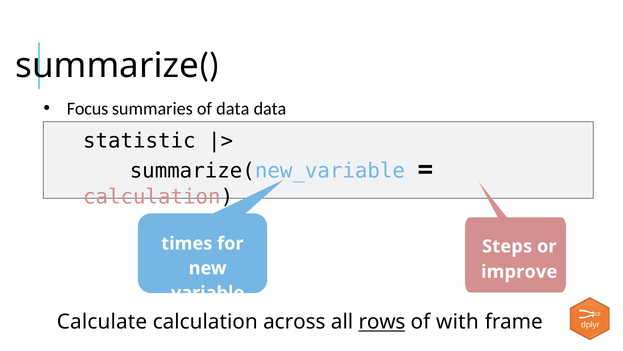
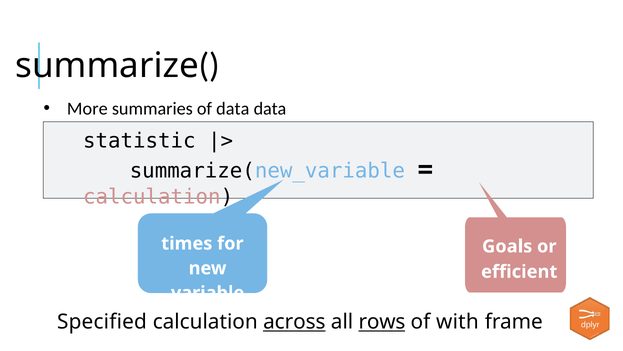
Focus: Focus -> More (87, 109)
Steps: Steps -> Goals (507, 246)
improve: improve -> efficient (519, 271)
Calculate: Calculate -> Specified (102, 321)
across underline: none -> present (294, 321)
